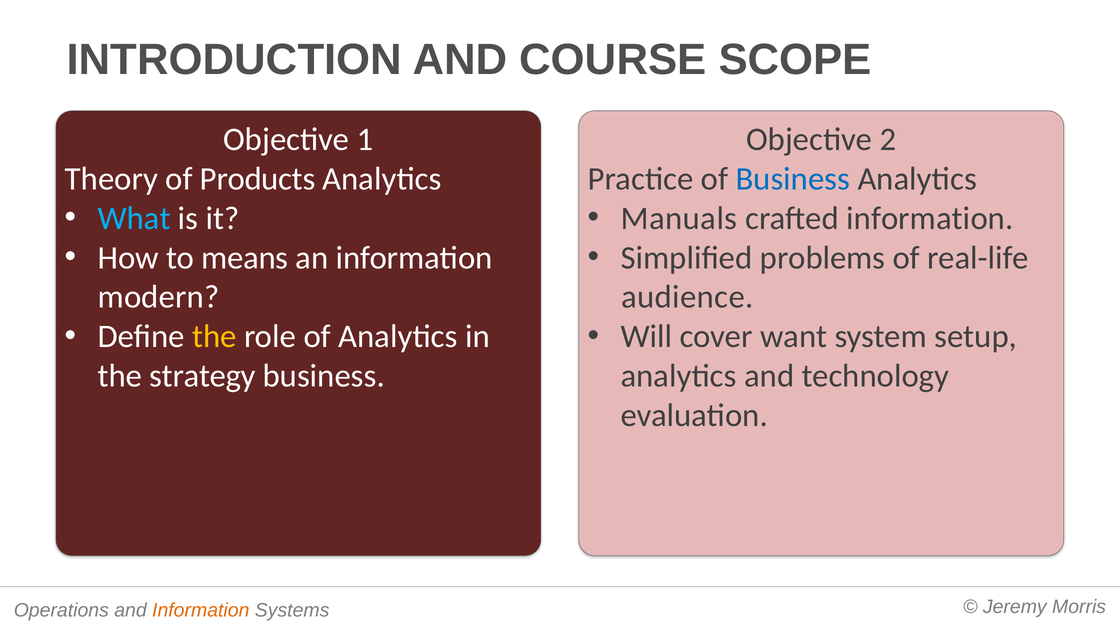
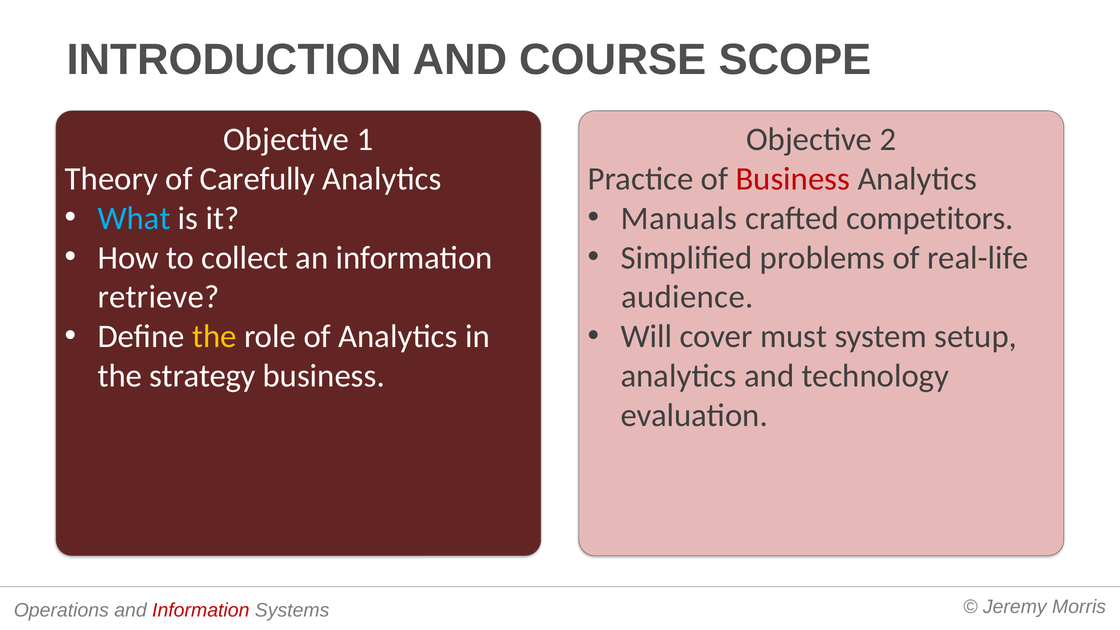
Products: Products -> Carefully (258, 179)
Business colour: blue -> red (793, 179)
crafted information: information -> competitors (930, 218)
means: means -> collect (245, 258)
modern: modern -> retrieve (159, 297)
want: want -> must (794, 336)
Information colour: orange -> red (201, 610)
